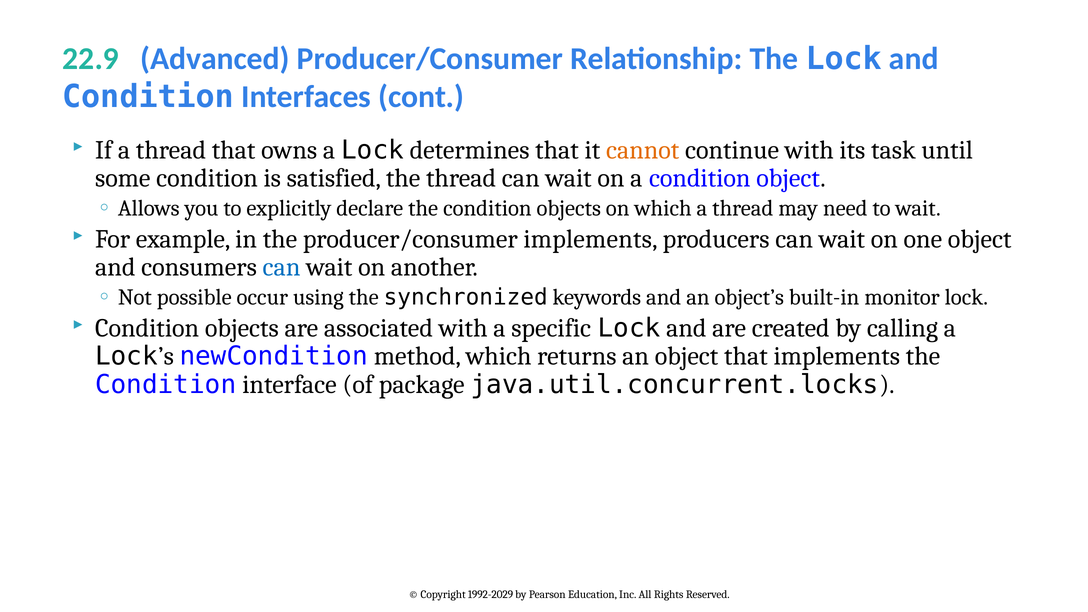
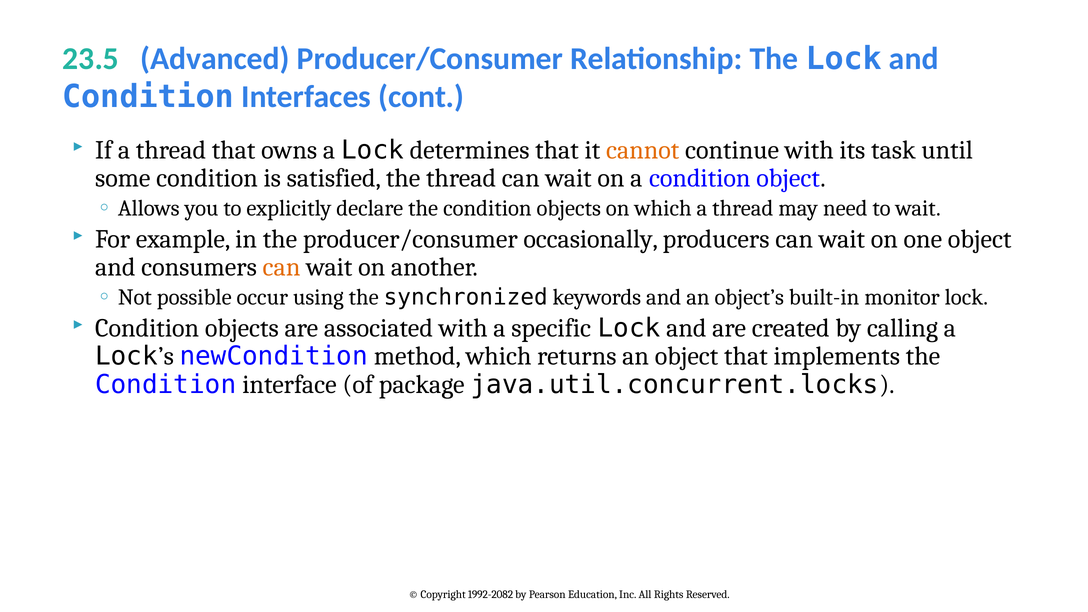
22.9: 22.9 -> 23.5 (91, 59)
producer/consumer implements: implements -> occasionally (591, 239)
can colour: blue -> orange (282, 267)
1992-2029: 1992-2029 -> 1992-2082 (491, 594)
